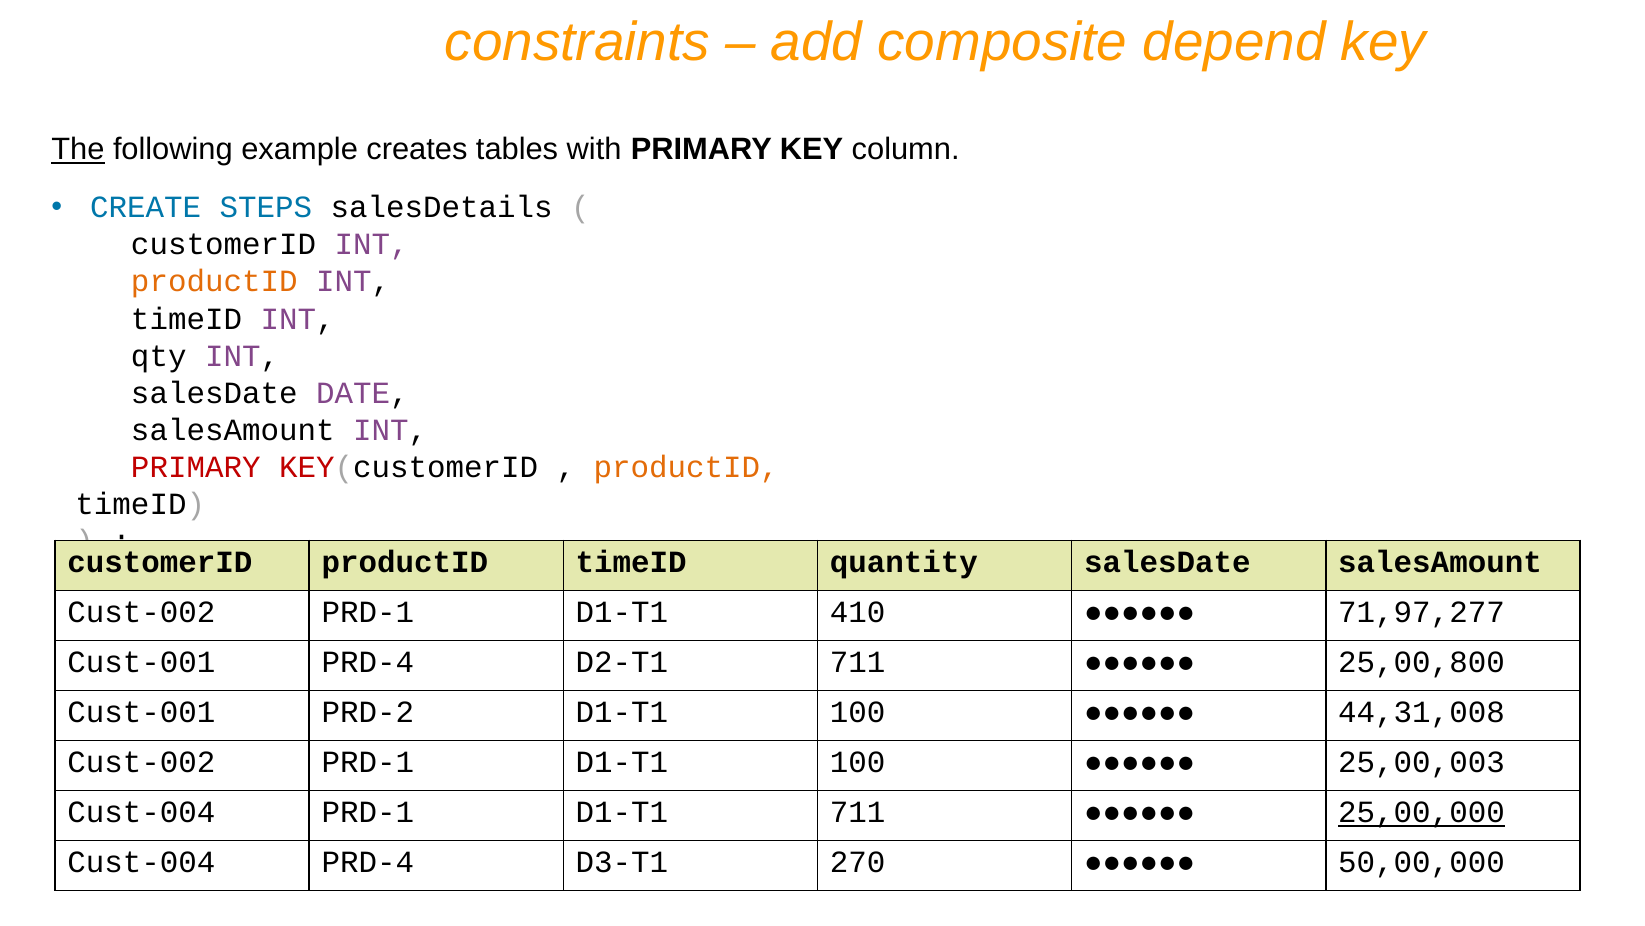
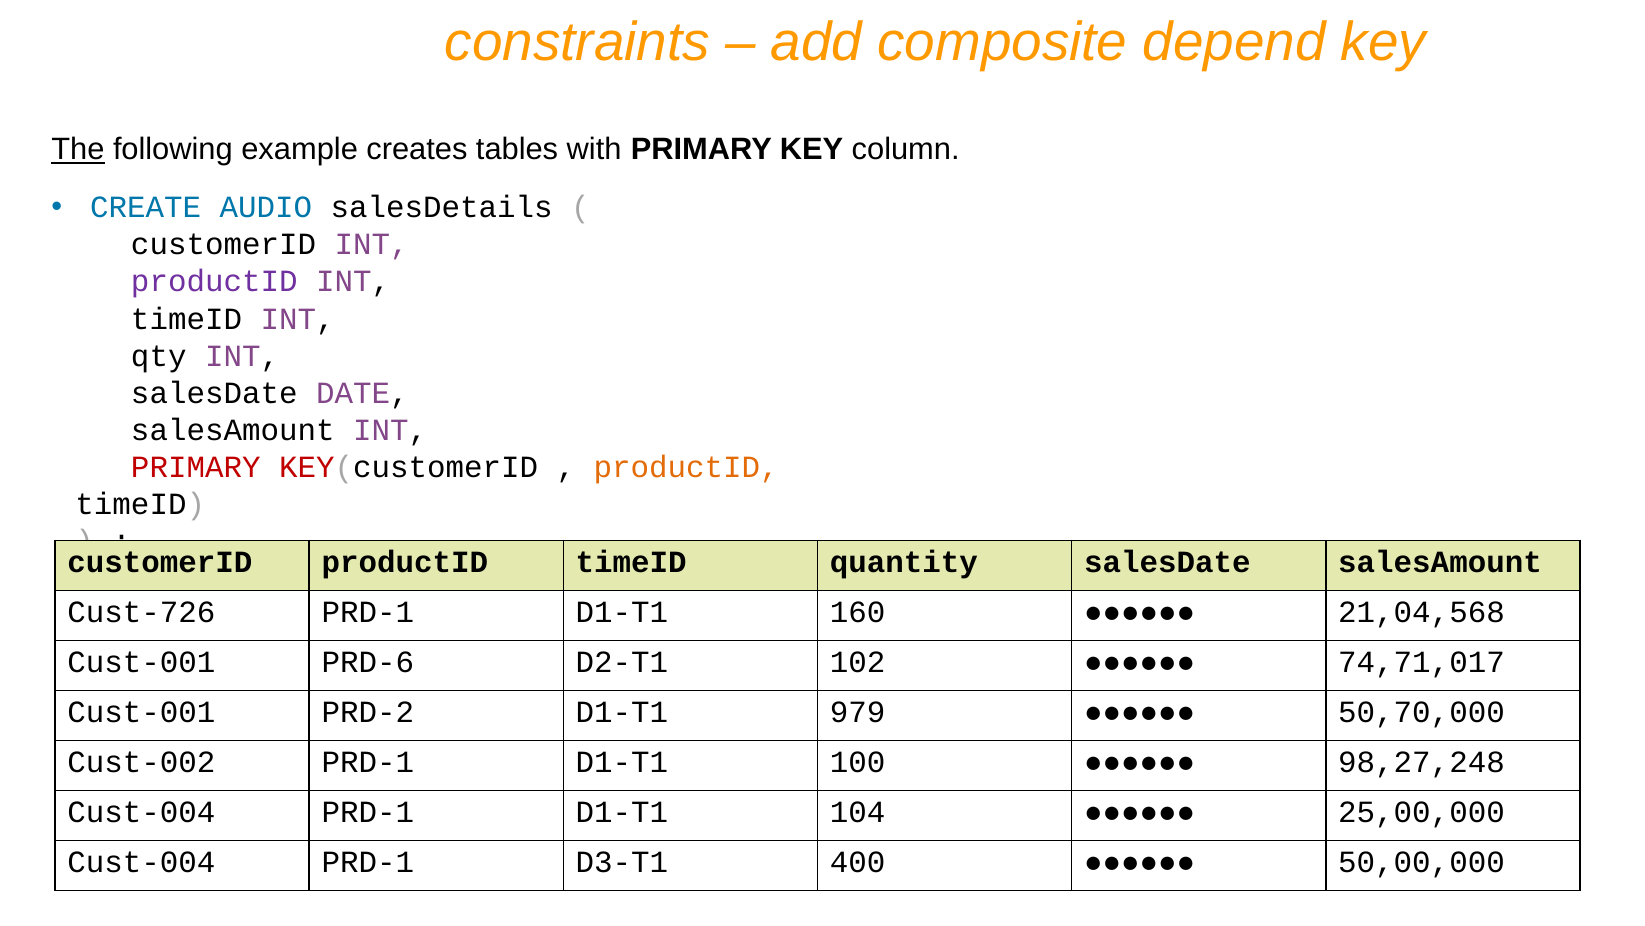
STEPS: STEPS -> AUDIO (266, 208)
productID colour: orange -> purple (214, 282)
Cust-002: Cust-002 -> Cust-726 (141, 612)
410: 410 -> 160 (858, 612)
71,97,277: 71,97,277 -> 21,04,568 (1421, 612)
Cust-001 PRD-4: PRD-4 -> PRD-6 (368, 662)
D2-T1 711: 711 -> 102 (858, 662)
25,00,800: 25,00,800 -> 74,71,017 (1421, 662)
PRD-2 D1-T1 100: 100 -> 979 (858, 712)
44,31,008: 44,31,008 -> 50,70,000 (1421, 712)
25,00,003: 25,00,003 -> 98,27,248 (1421, 762)
D1-T1 711: 711 -> 104 (858, 812)
25,00,000 underline: present -> none (1421, 812)
PRD-4: PRD-4 -> PRD-1 (368, 862)
270: 270 -> 400 (858, 862)
